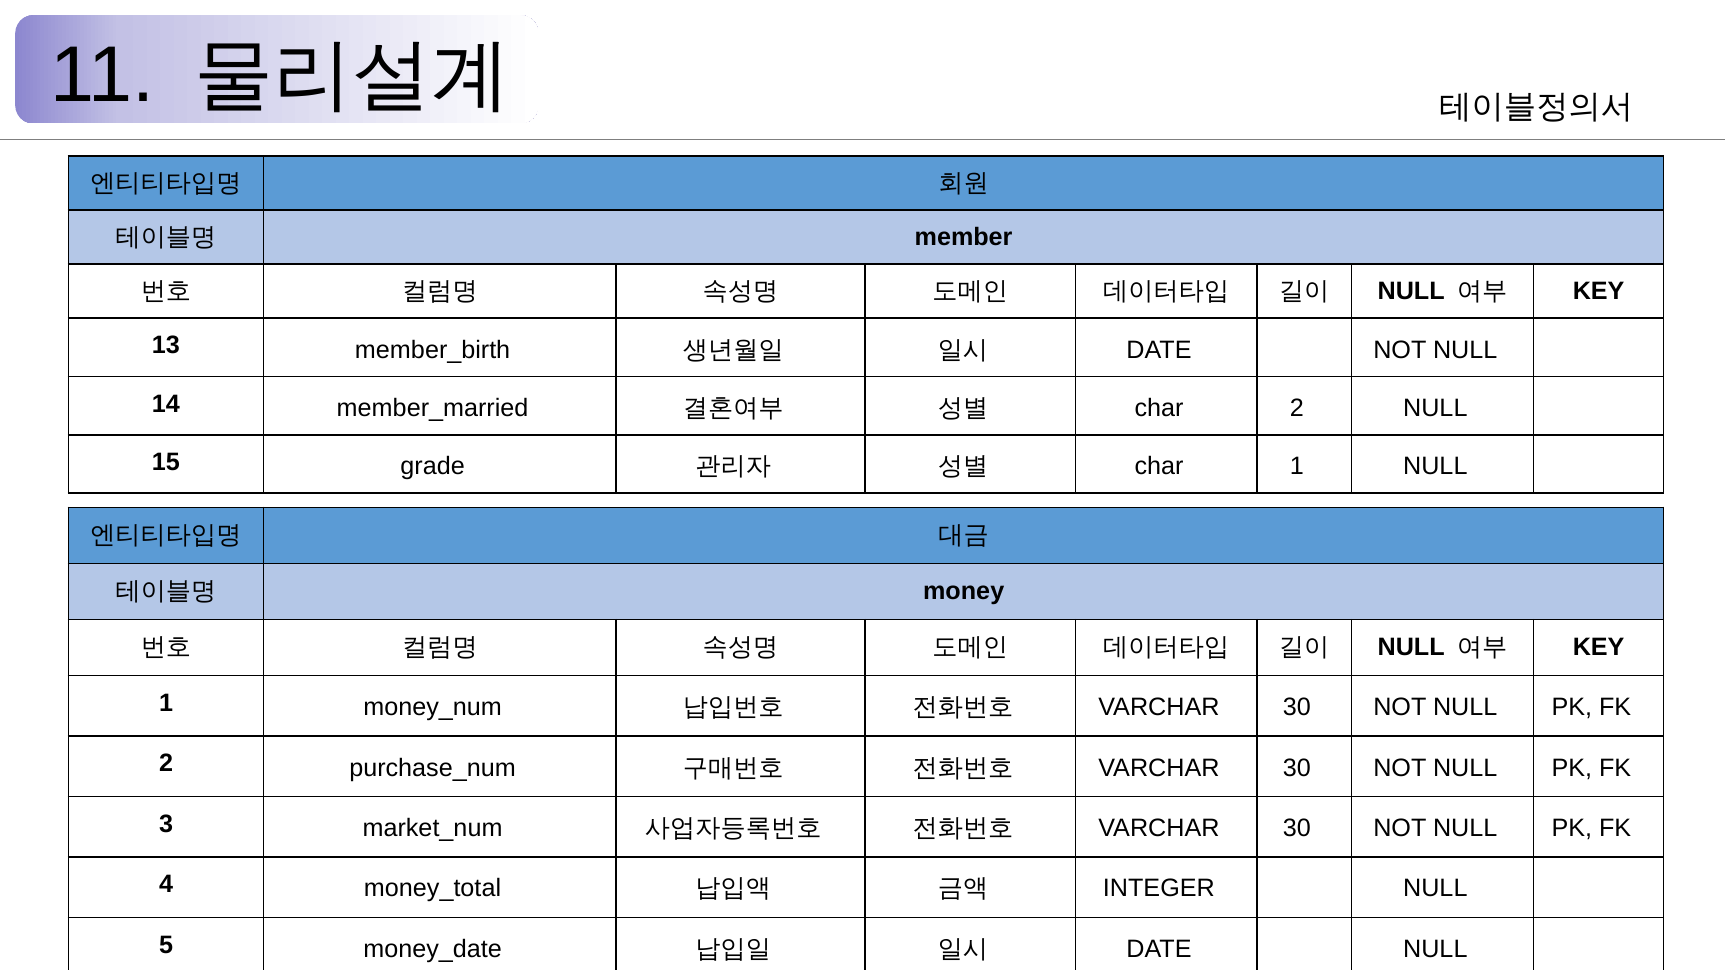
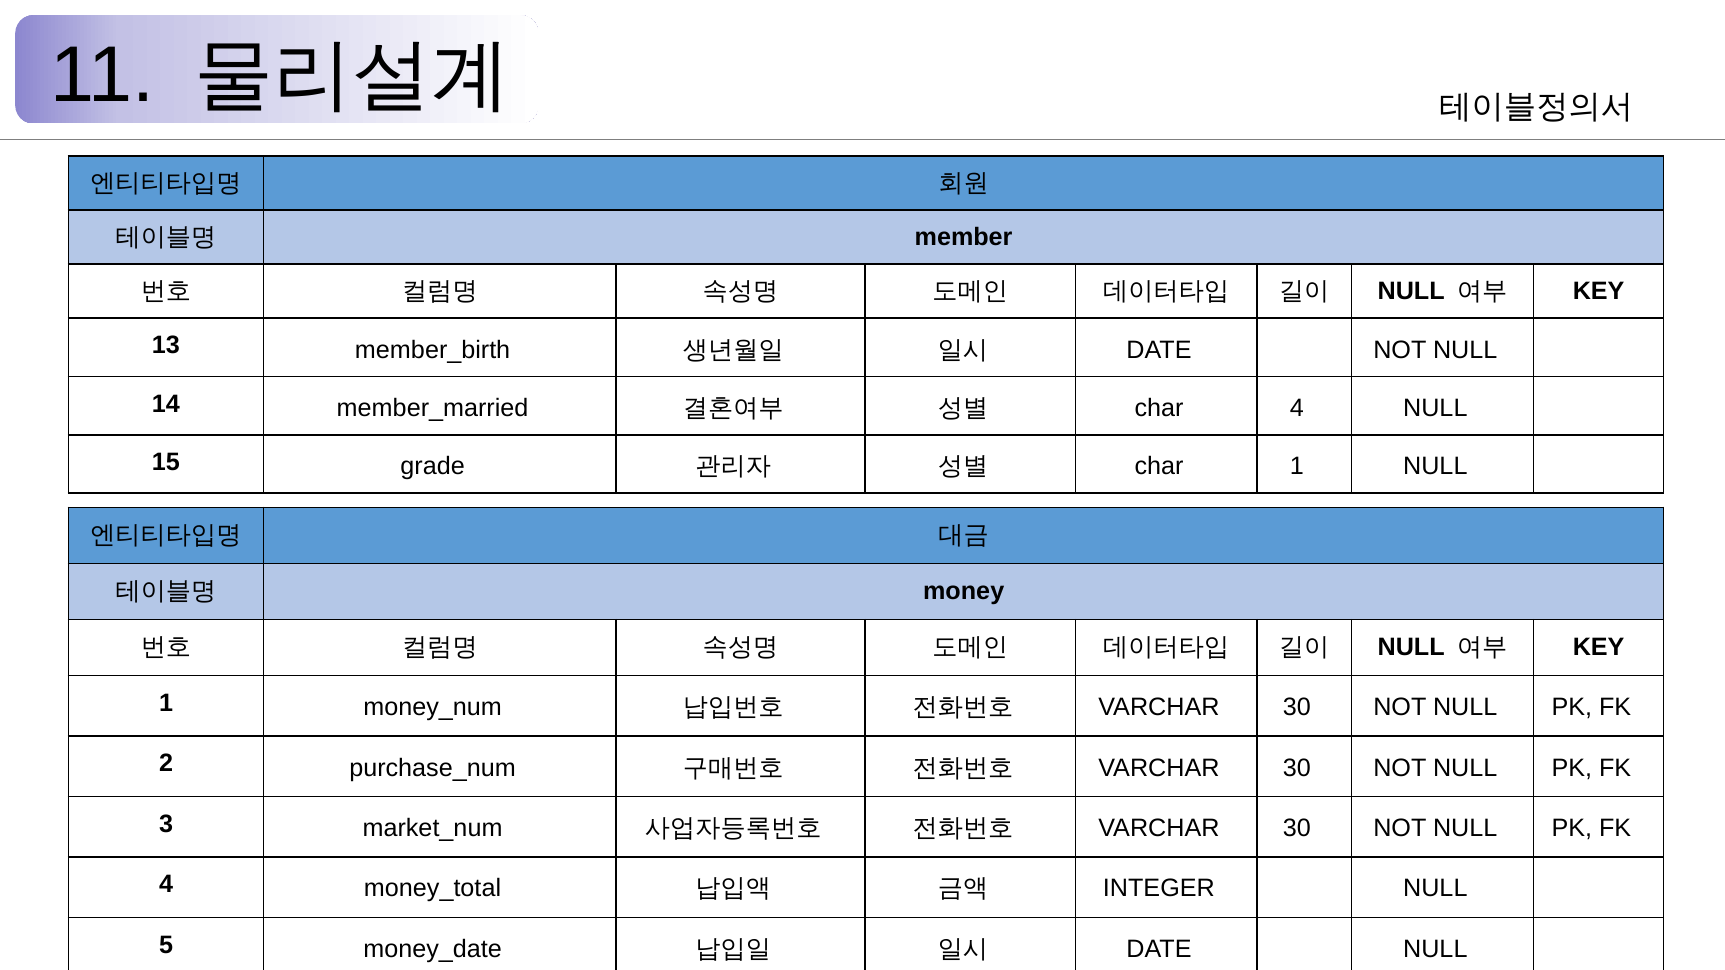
char 2: 2 -> 4 (1297, 408)
